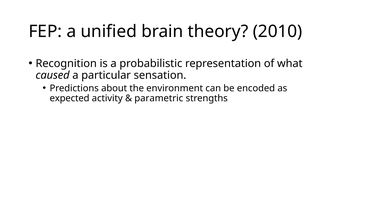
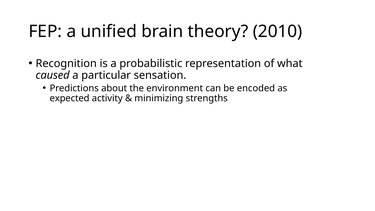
parametric: parametric -> minimizing (159, 98)
